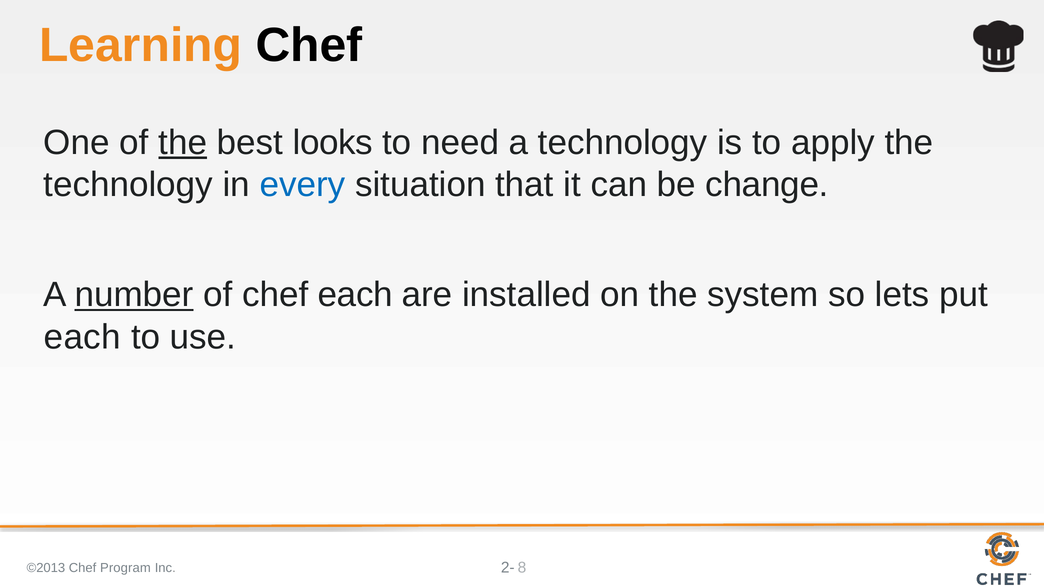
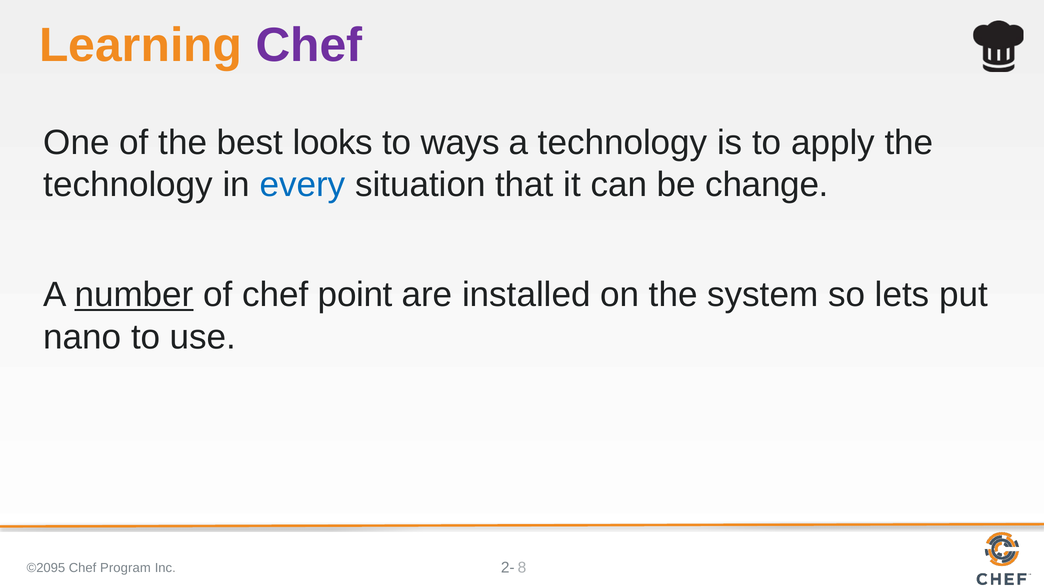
Chef colour: black -> purple (309, 45)
the underline: present -> none (183, 143)
need: need -> ways (460, 143)
chef each: each -> point (355, 295)
each: each -> nano (82, 337)
©2013: ©2013 -> ©2095 (46, 568)
